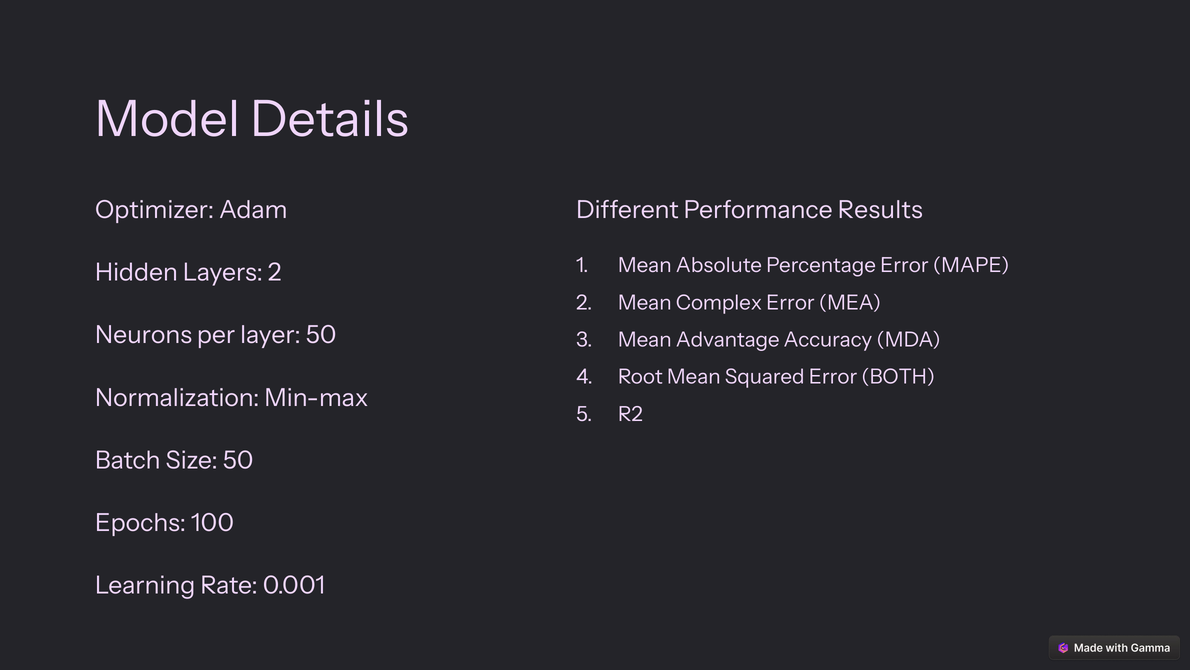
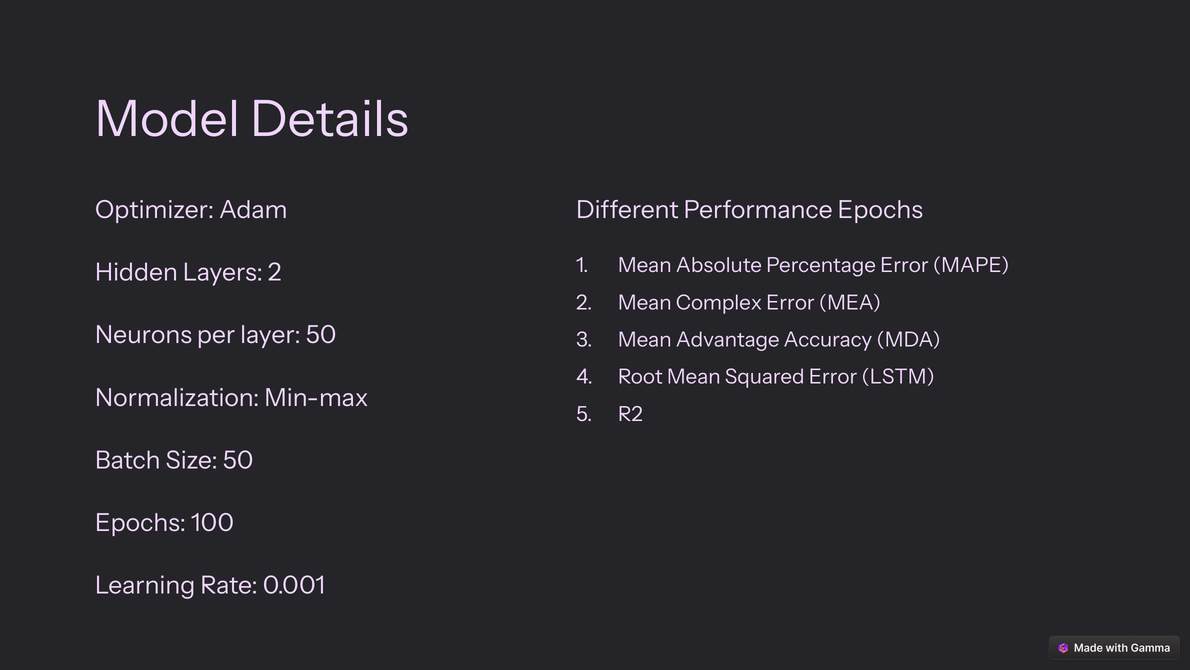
Performance Results: Results -> Epochs (880, 210)
BOTH: BOTH -> LSTM (898, 377)
